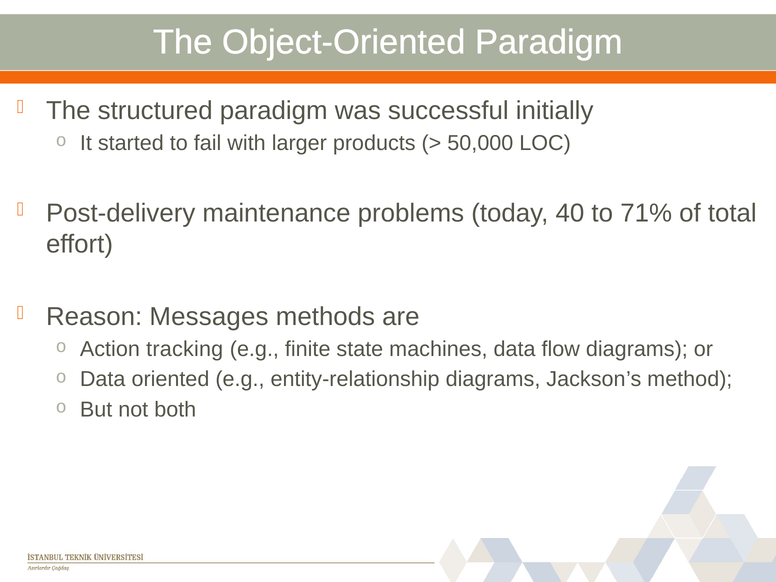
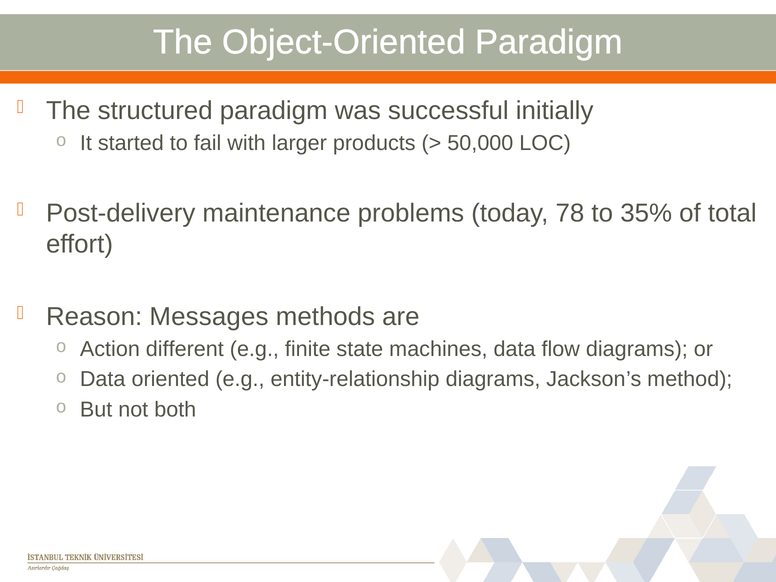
40: 40 -> 78 (570, 213)
71%: 71% -> 35% (646, 213)
tracking: tracking -> different (185, 349)
